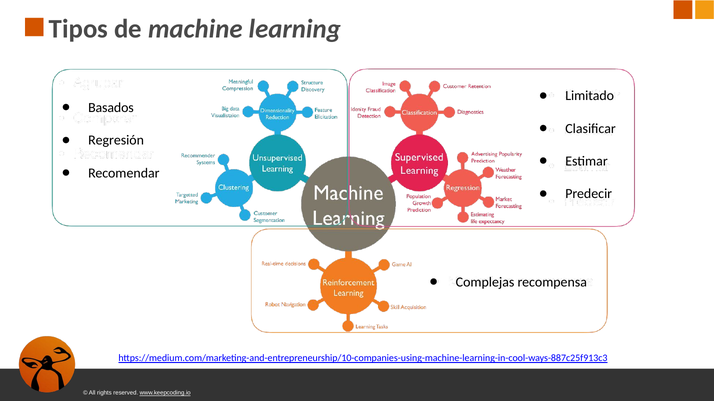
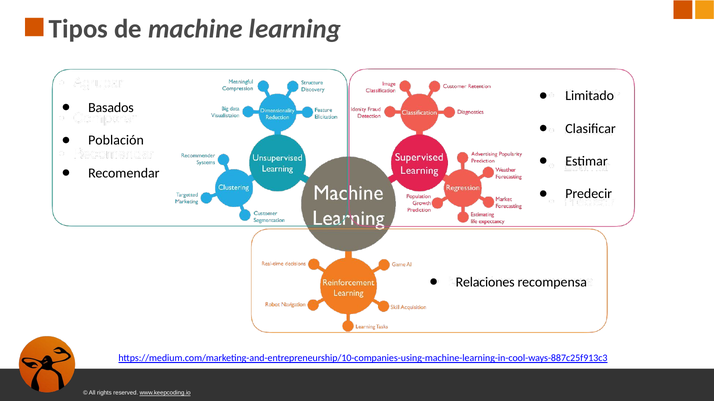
Regresión: Regresión -> Población (116, 141)
Complejas: Complejas -> Relaciones (485, 282)
